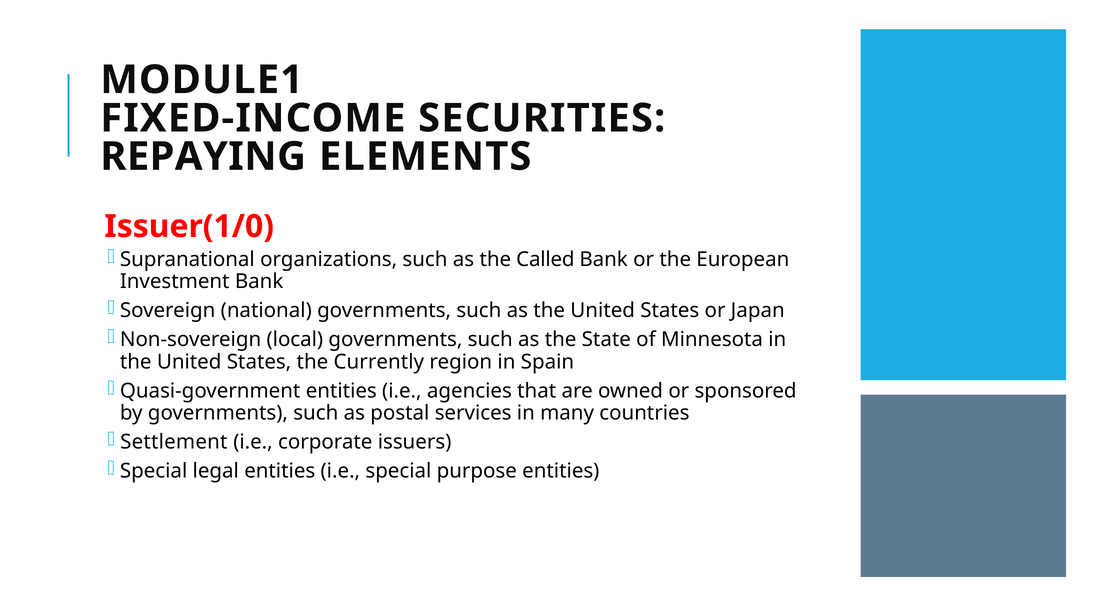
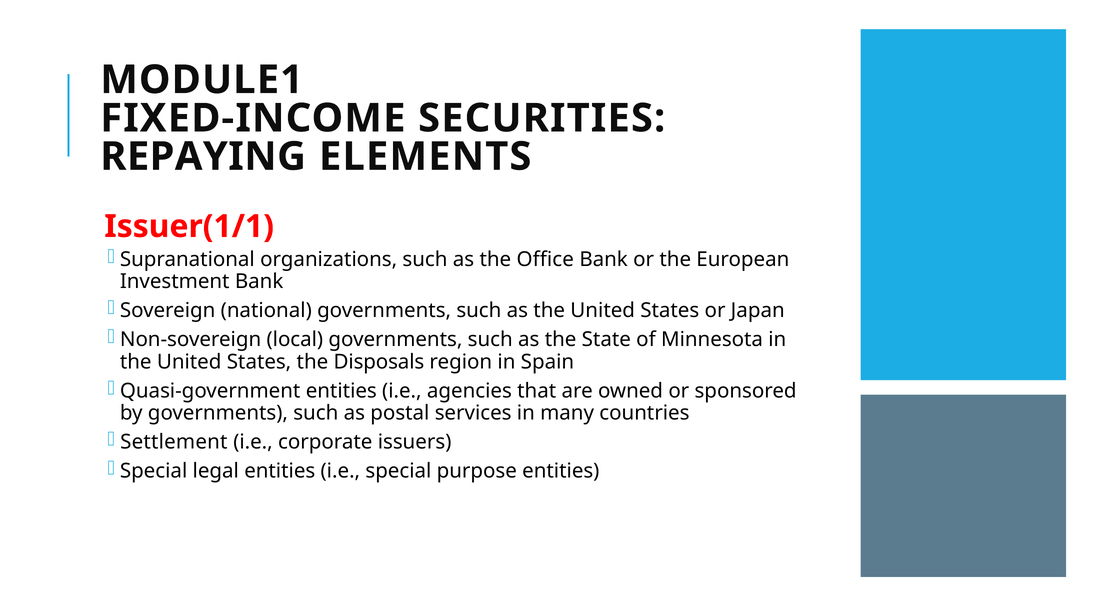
Issuer(1/0: Issuer(1/0 -> Issuer(1/1 (189, 226)
Called: Called -> Office (545, 259)
Currently: Currently -> Disposals (379, 362)
